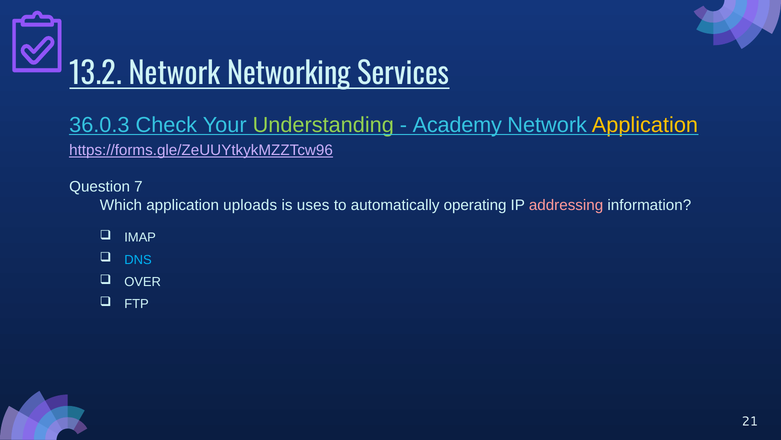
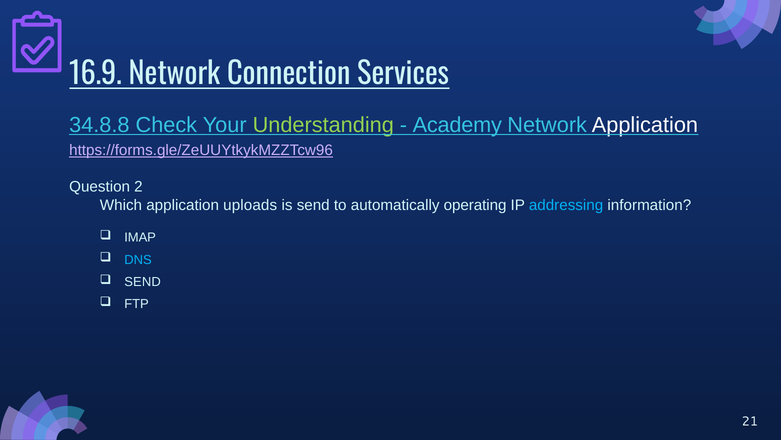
13.2: 13.2 -> 16.9 (96, 74)
Networking: Networking -> Connection (289, 74)
36.0.3: 36.0.3 -> 34.8.8 (99, 125)
Application colour: yellow -> white (645, 125)
7: 7 -> 2 (138, 187)
is uses: uses -> send (313, 205)
addressing colour: pink -> light blue (566, 205)
OVER: OVER -> SEND (143, 281)
